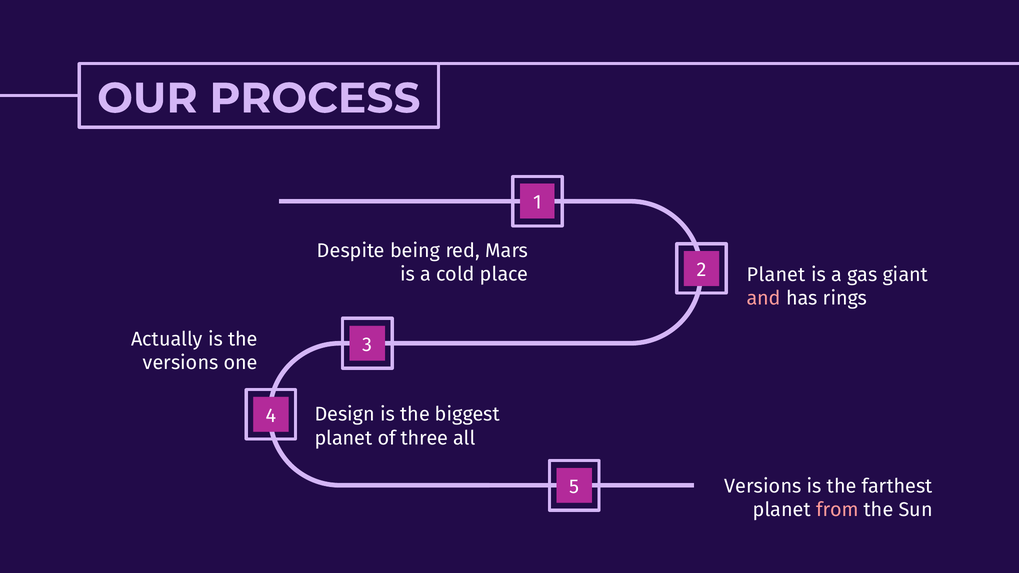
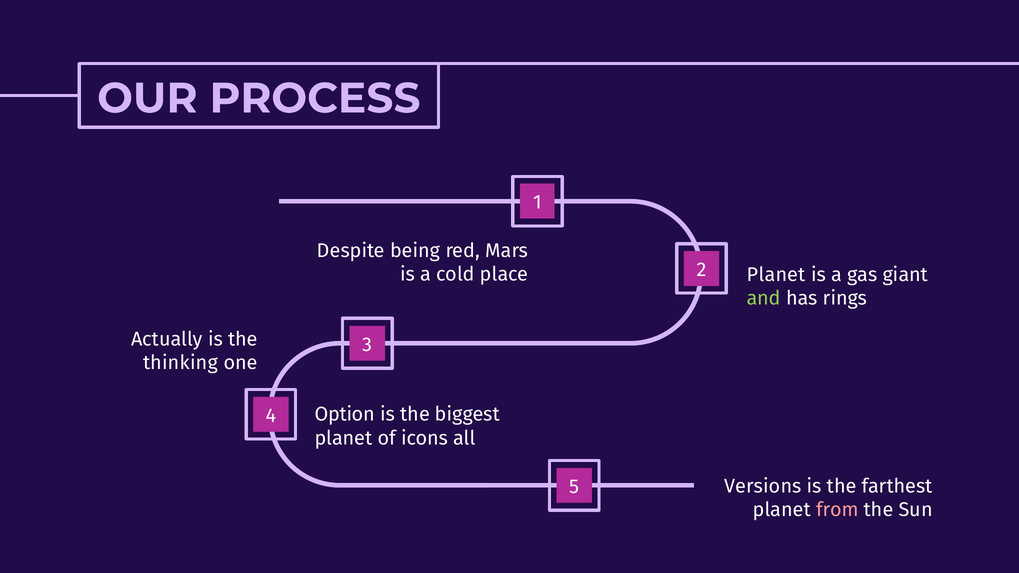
and colour: pink -> light green (764, 298)
versions: versions -> thinking (181, 363)
Design: Design -> Option (345, 414)
three: three -> icons (425, 438)
